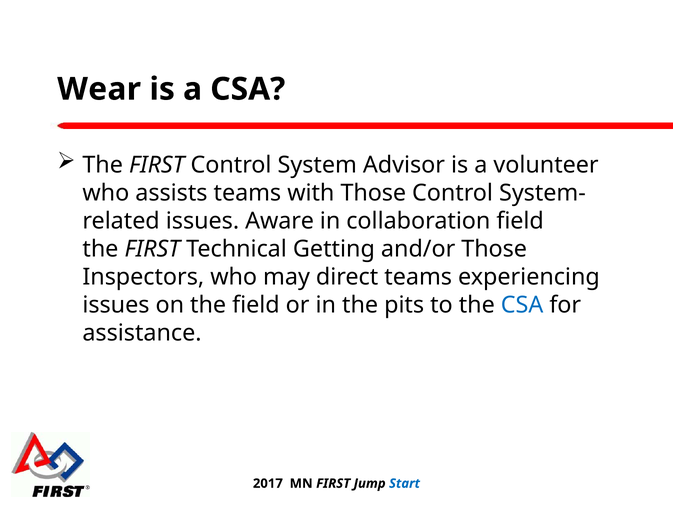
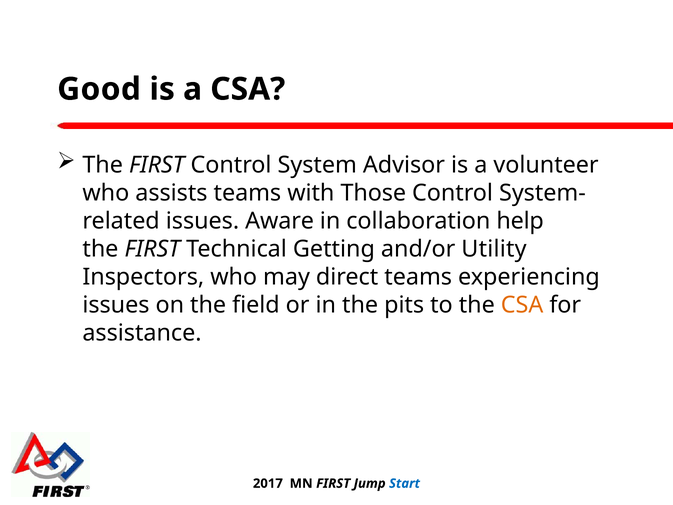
Wear: Wear -> Good (99, 89)
collaboration field: field -> help (520, 221)
and/or Those: Those -> Utility (494, 249)
CSA colour: blue -> orange (522, 305)
